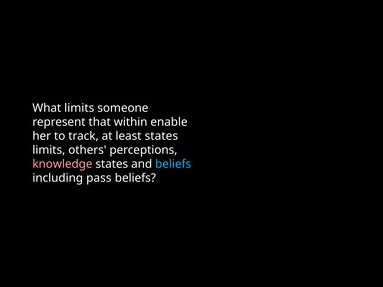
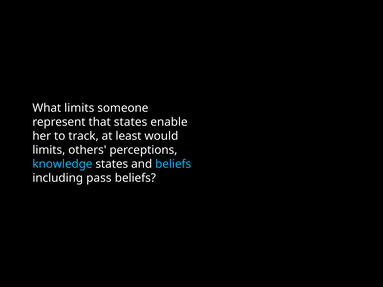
that within: within -> states (131, 122)
least states: states -> would (161, 136)
knowledge colour: pink -> light blue (62, 164)
